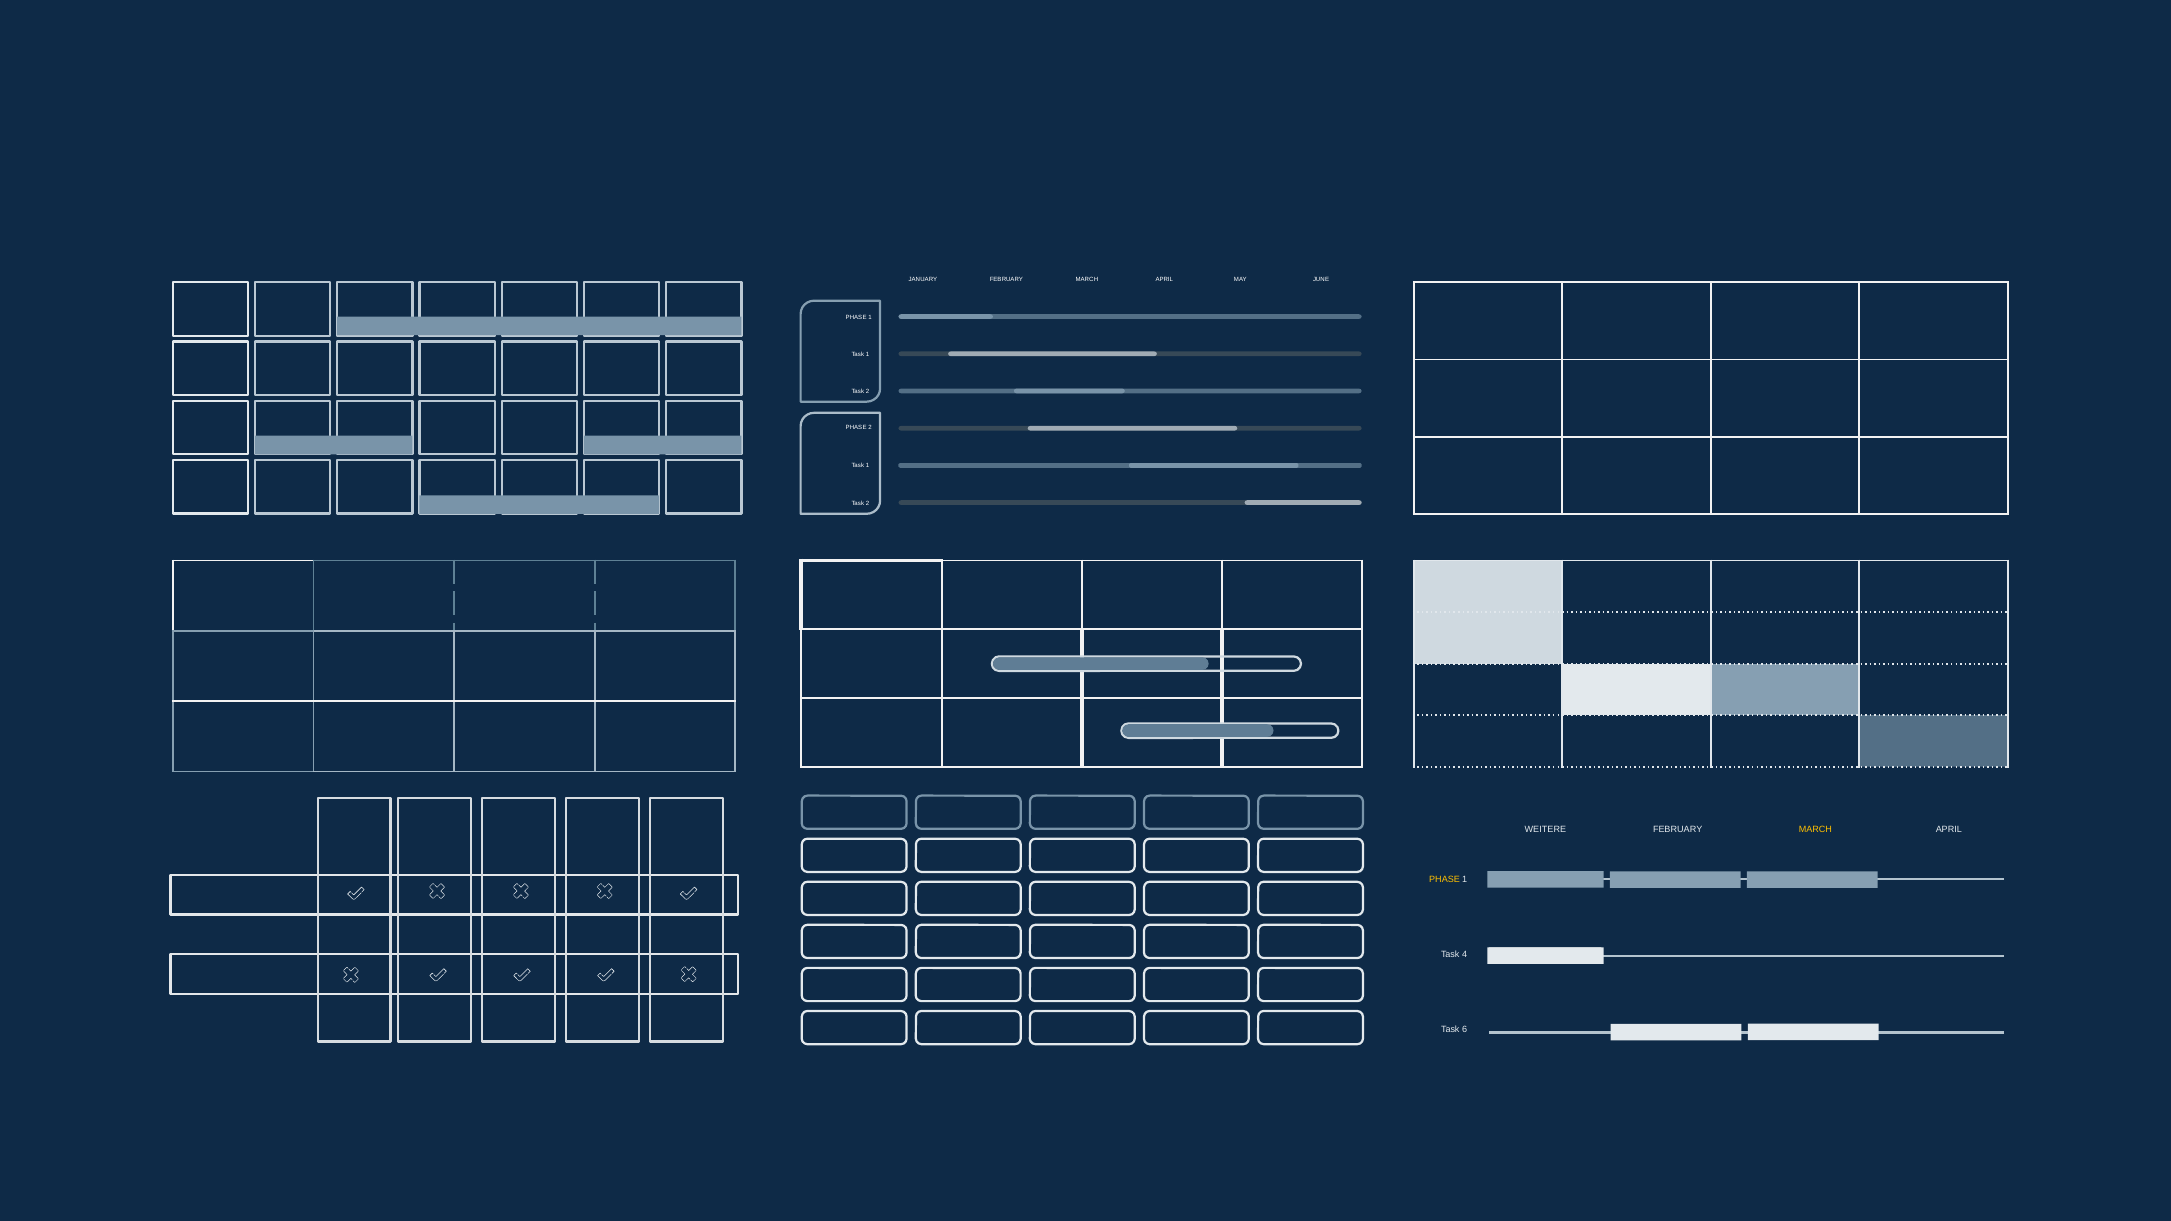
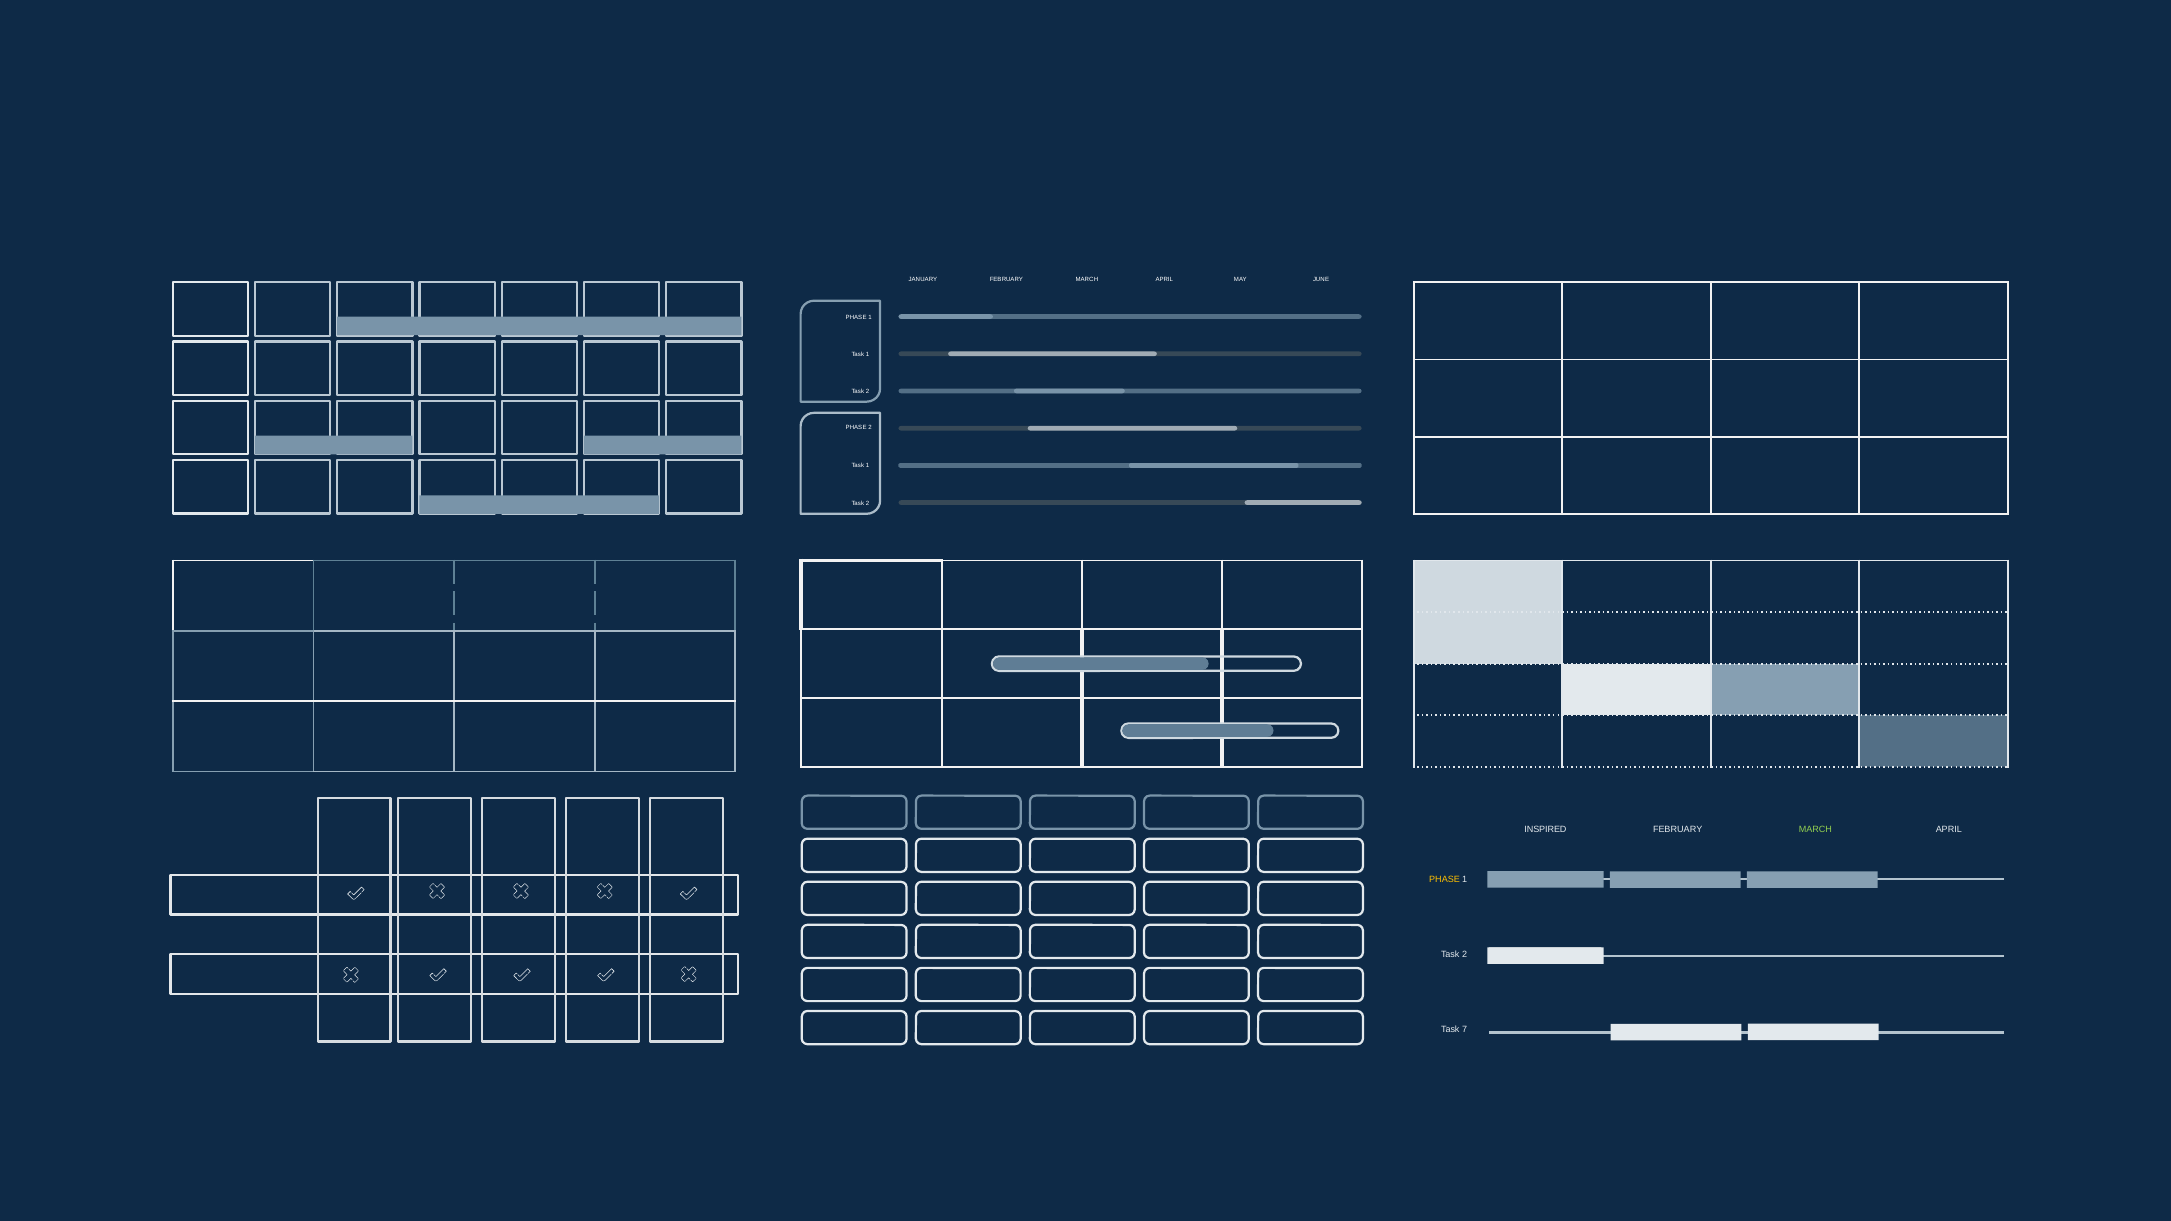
WEITERE: WEITERE -> INSPIRED (1545, 830)
MARCH colour: yellow -> light green (1815, 830)
4: 4 -> 2 (1465, 955)
6: 6 -> 7 (1465, 1030)
